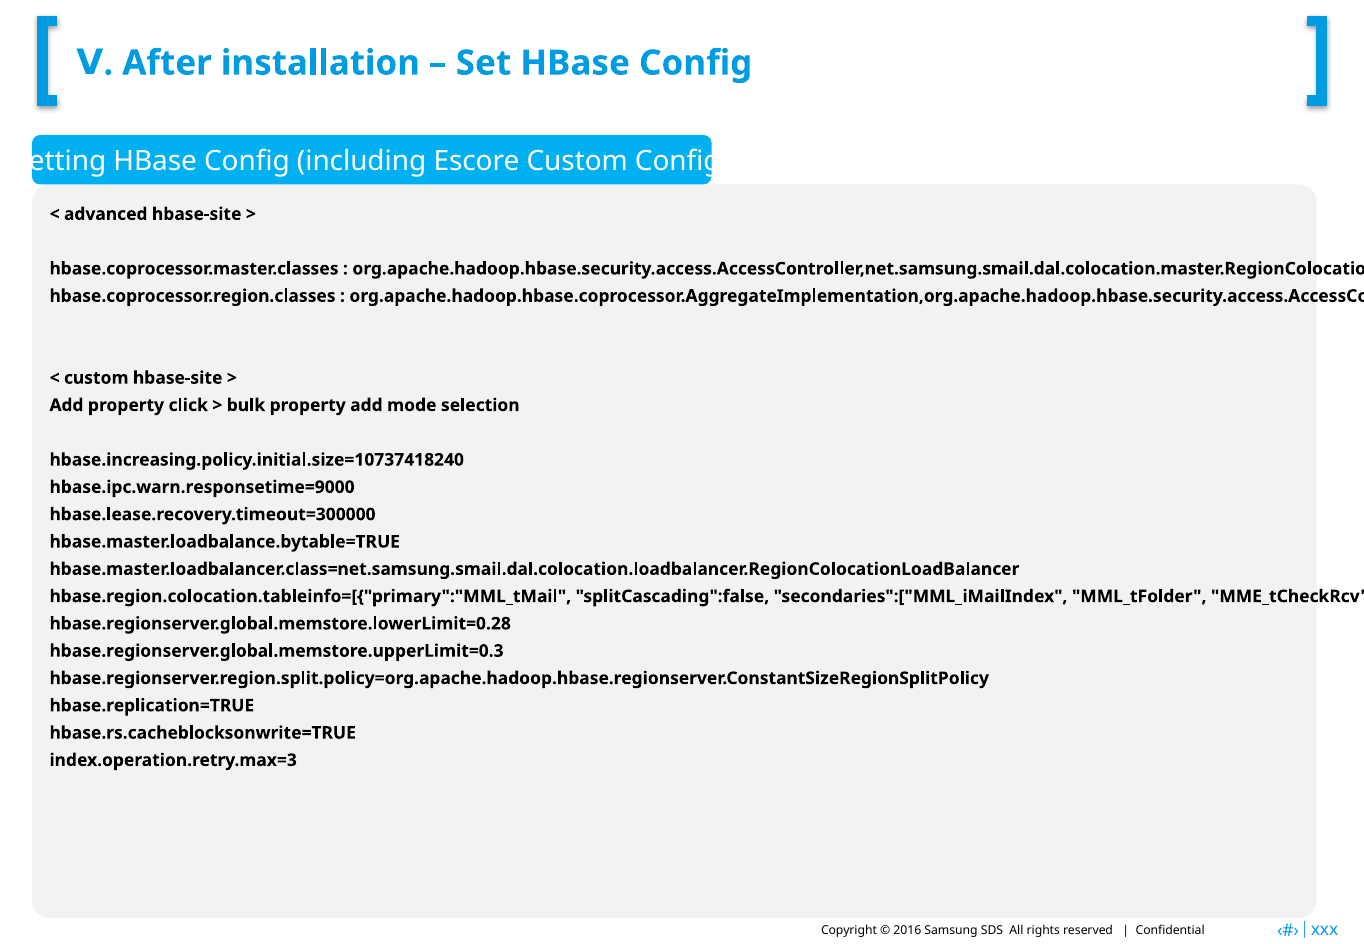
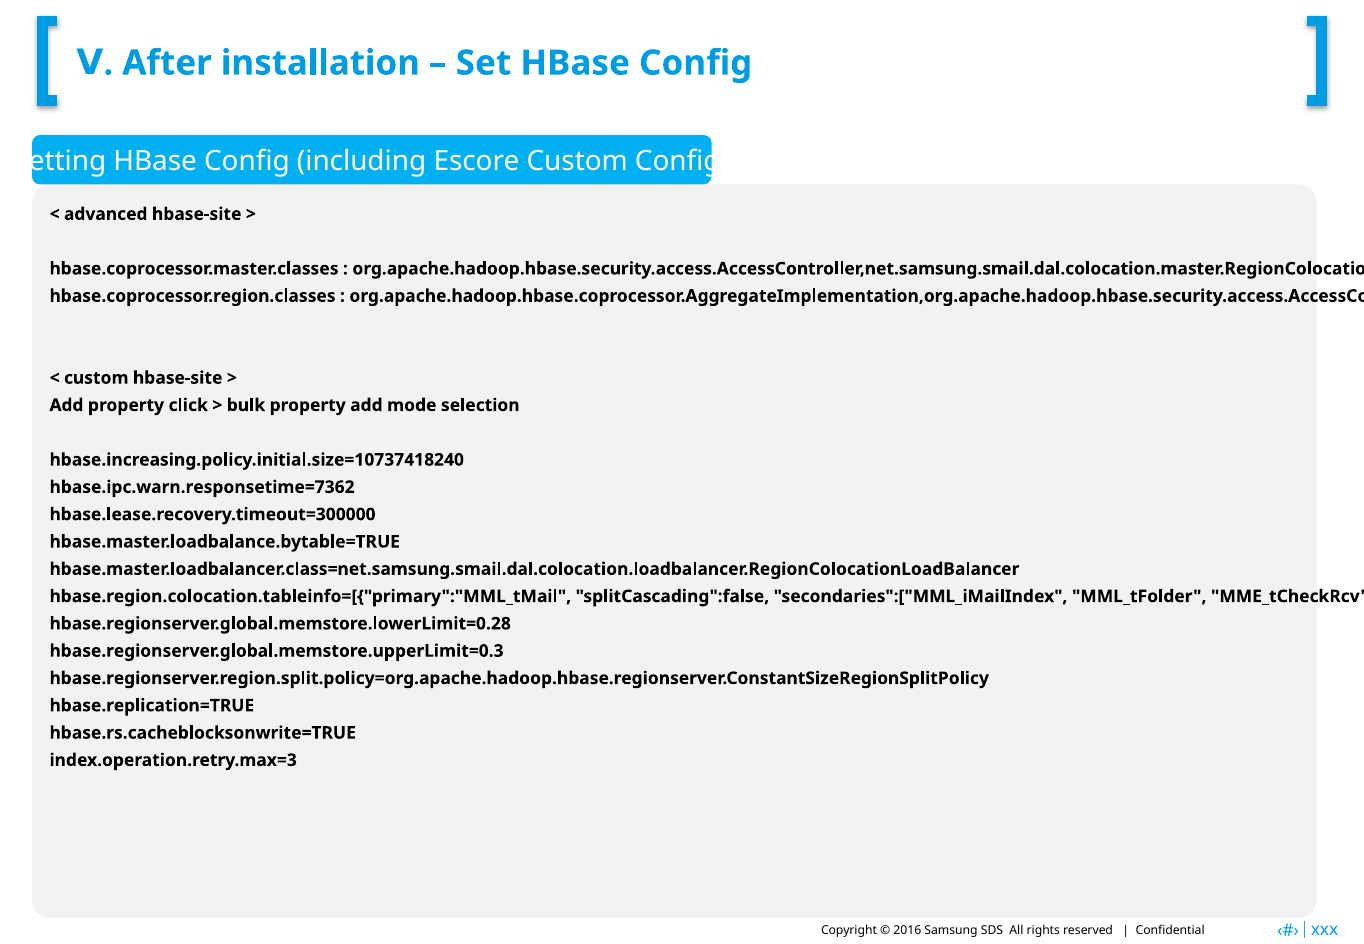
hbase.ipc.warn.responsetime=9000: hbase.ipc.warn.responsetime=9000 -> hbase.ipc.warn.responsetime=7362 (202, 487)
